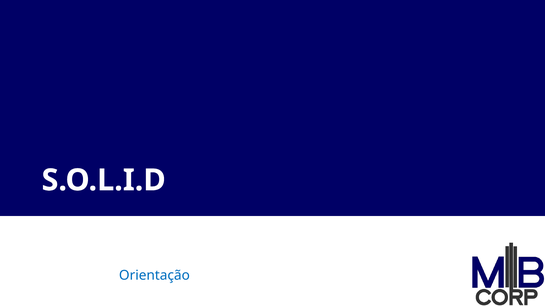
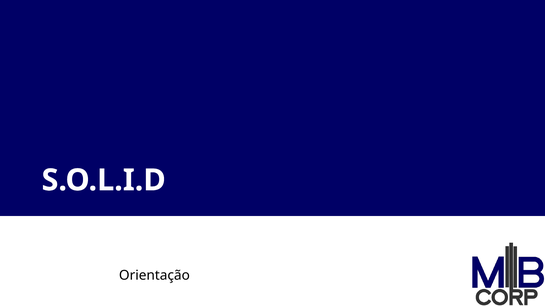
Orientação colour: blue -> black (154, 276)
